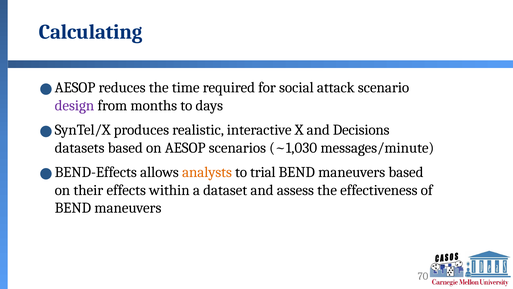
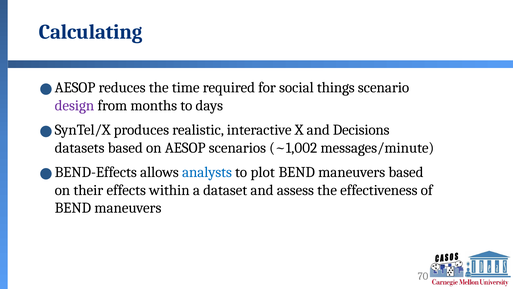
attack: attack -> things (336, 87)
~1,030: ~1,030 -> ~1,002 (293, 148)
analysts colour: orange -> blue (207, 172)
trial: trial -> plot (263, 172)
